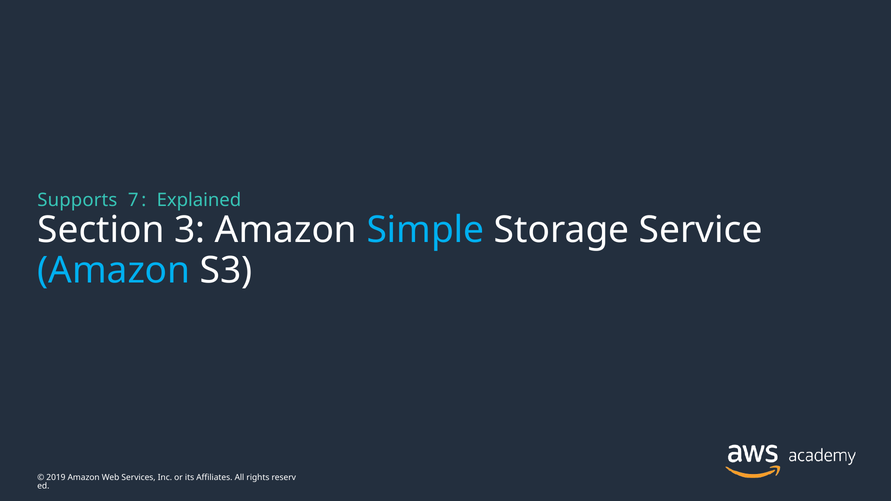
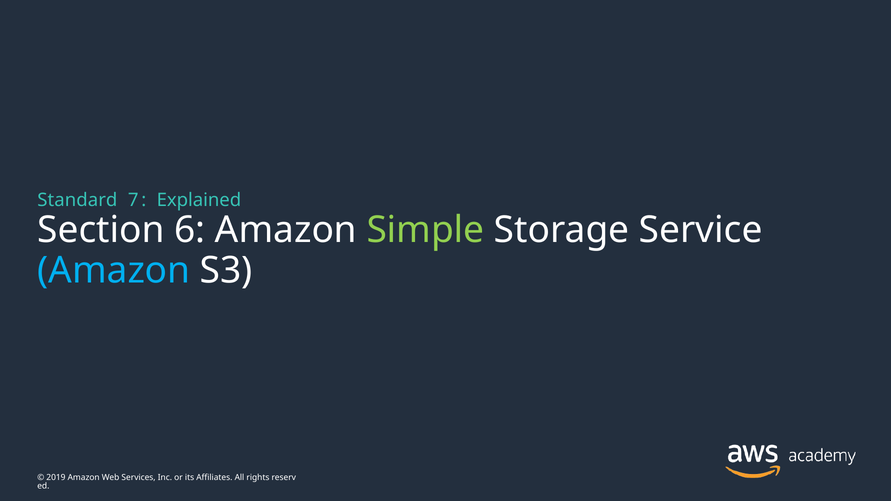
Supports: Supports -> Standard (77, 200)
3: 3 -> 6 (190, 230)
Simple colour: light blue -> light green (425, 230)
